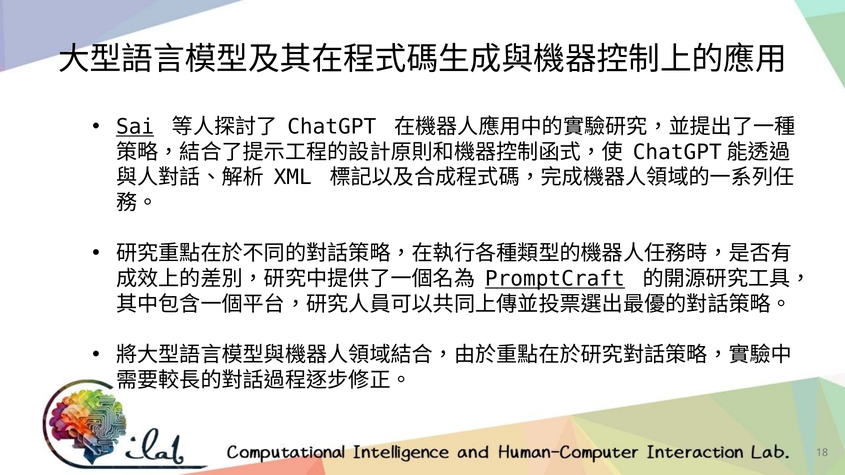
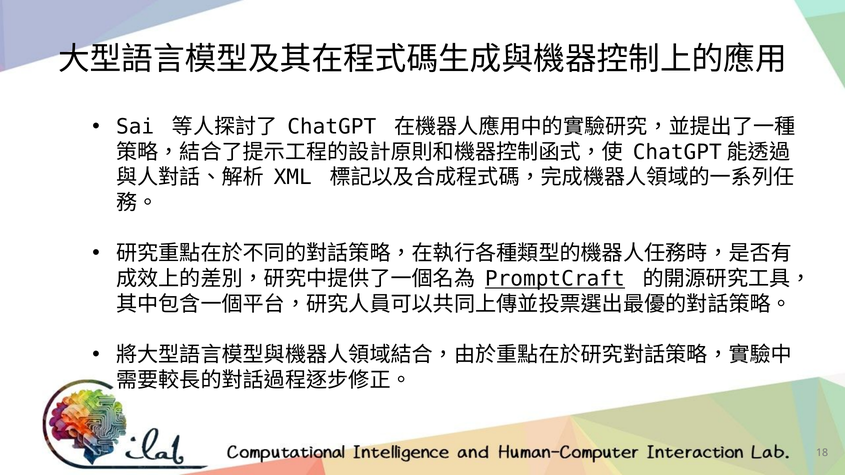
Sai underline: present -> none (135, 127)
